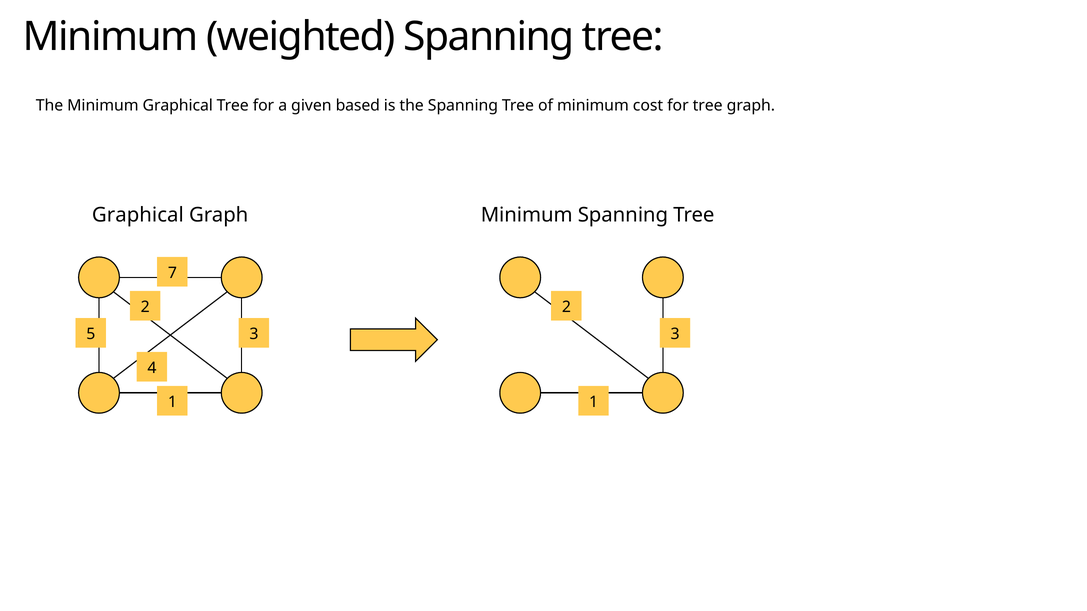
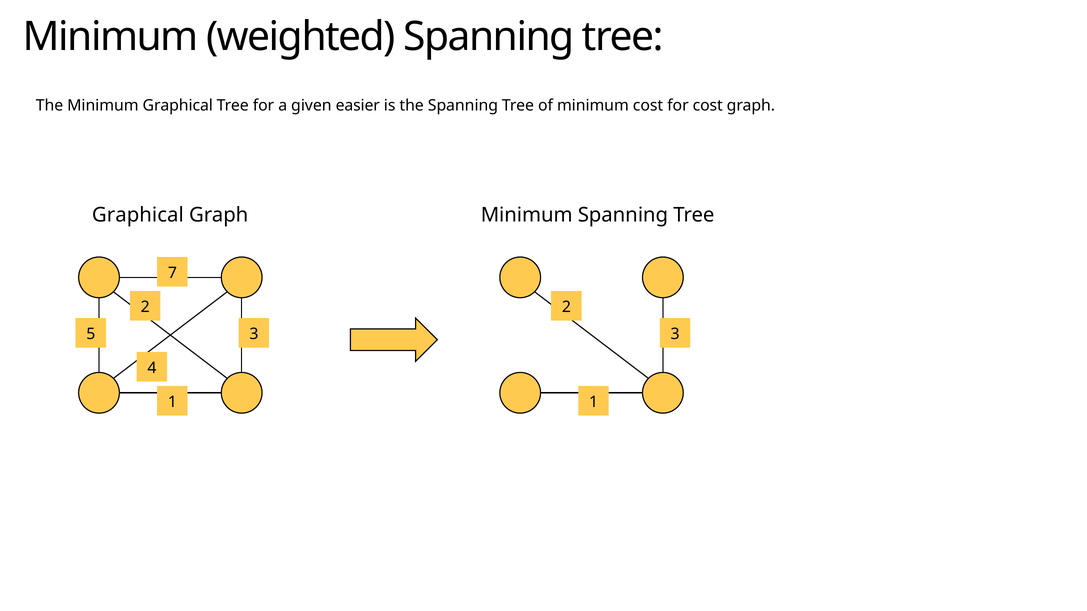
based: based -> easier (358, 105)
for tree: tree -> cost (708, 105)
